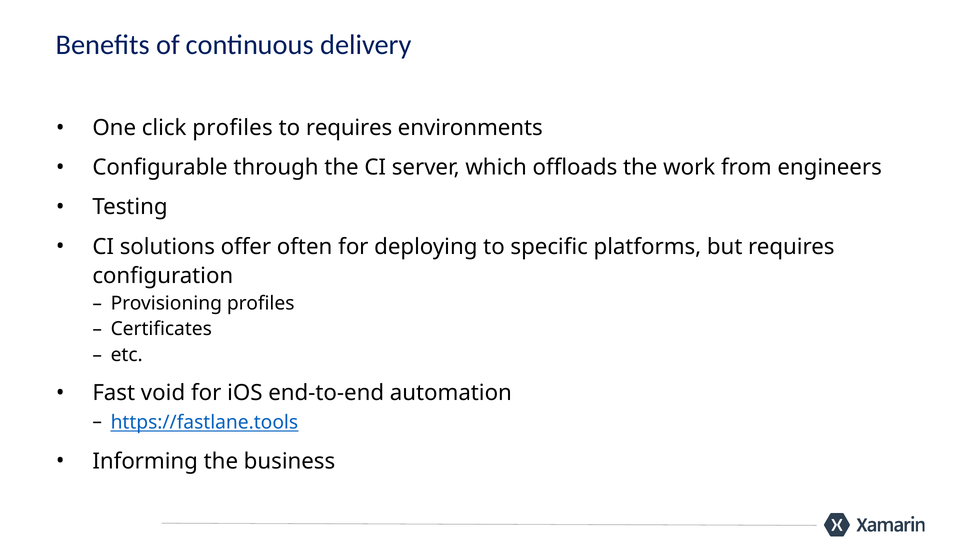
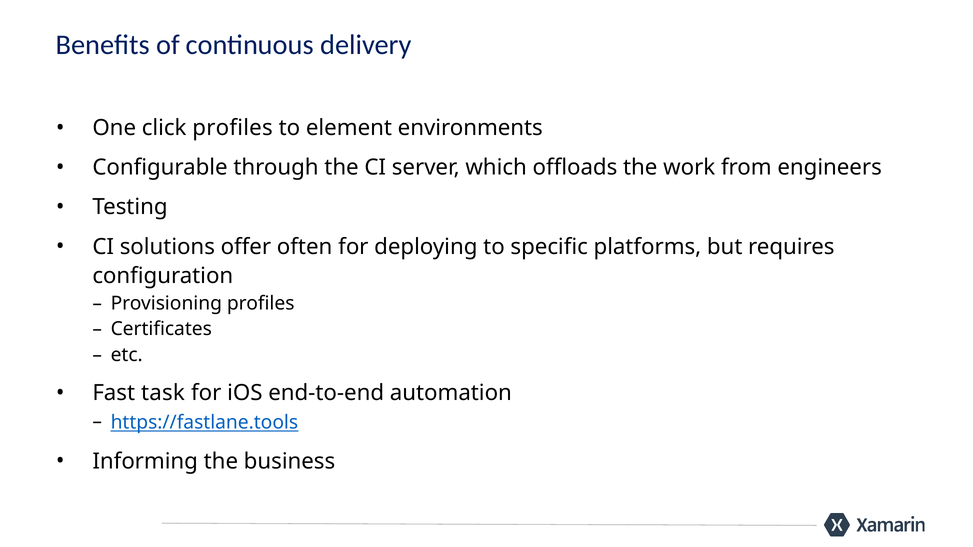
to requires: requires -> element (349, 128)
void: void -> task (163, 393)
